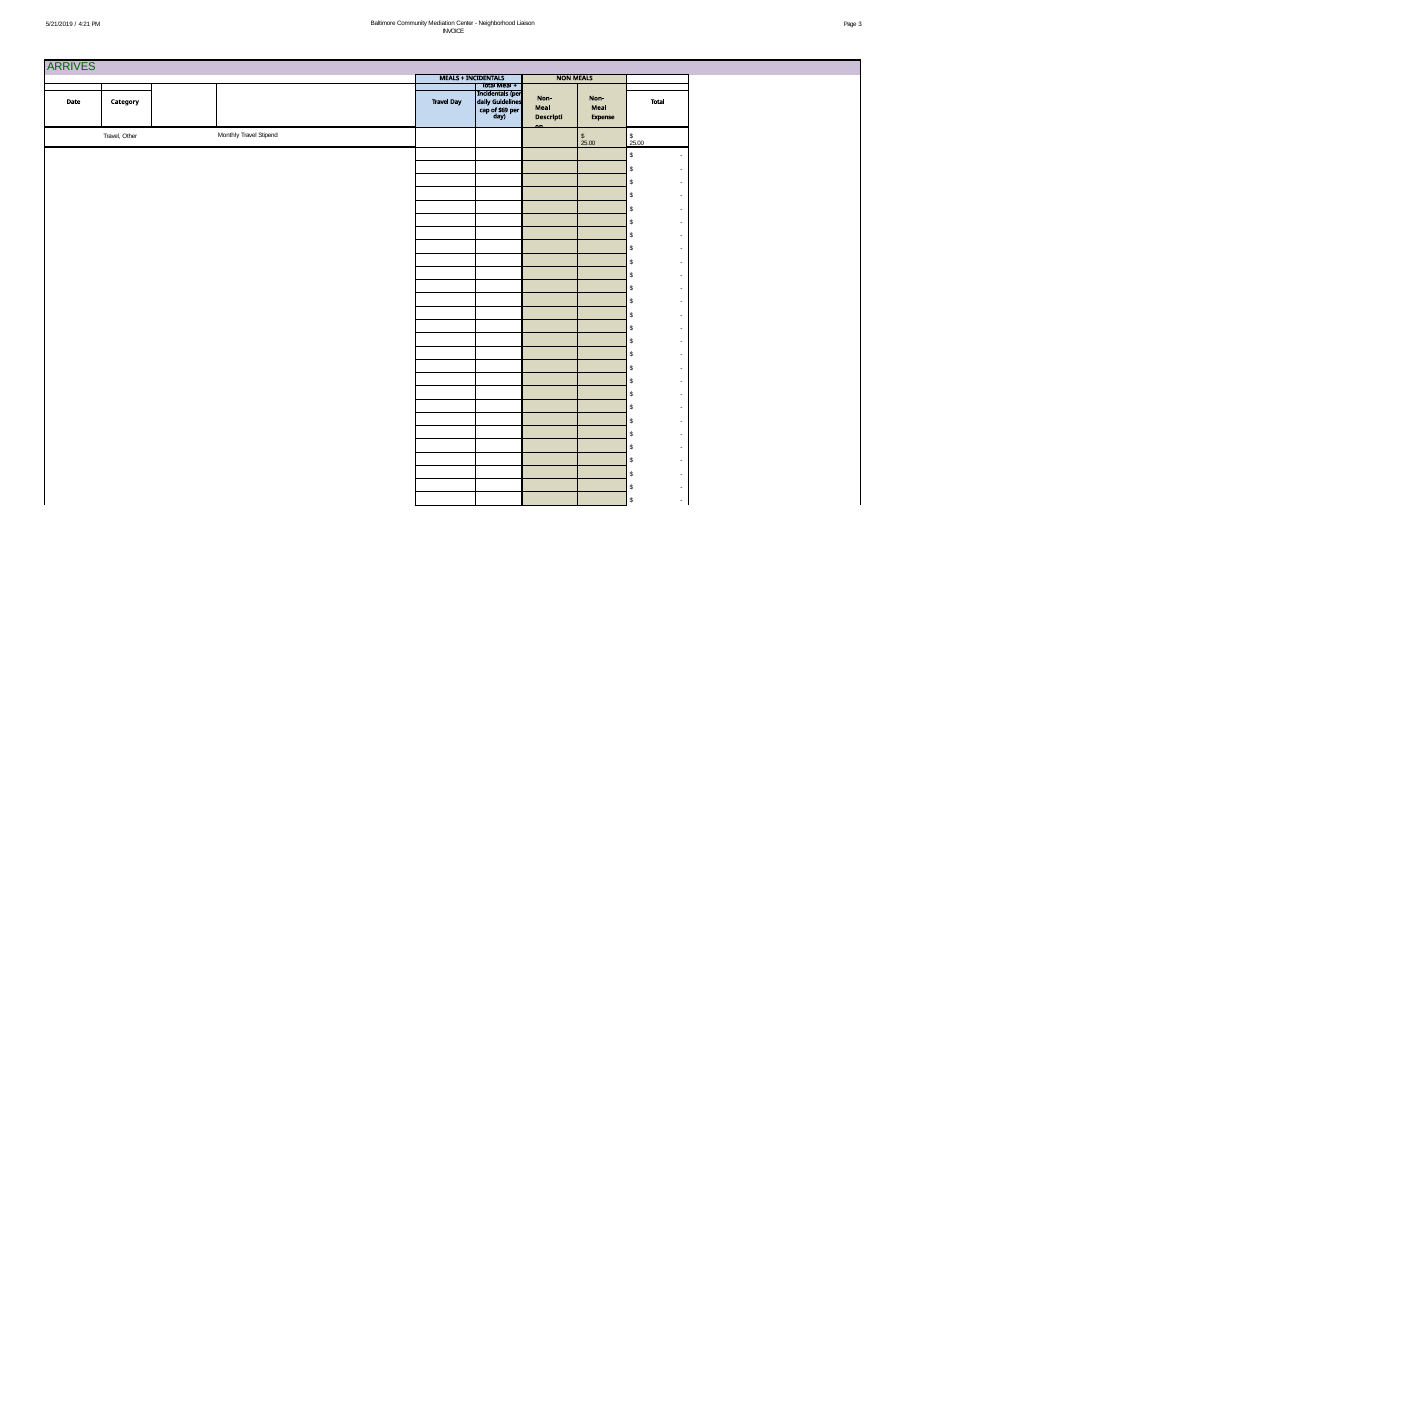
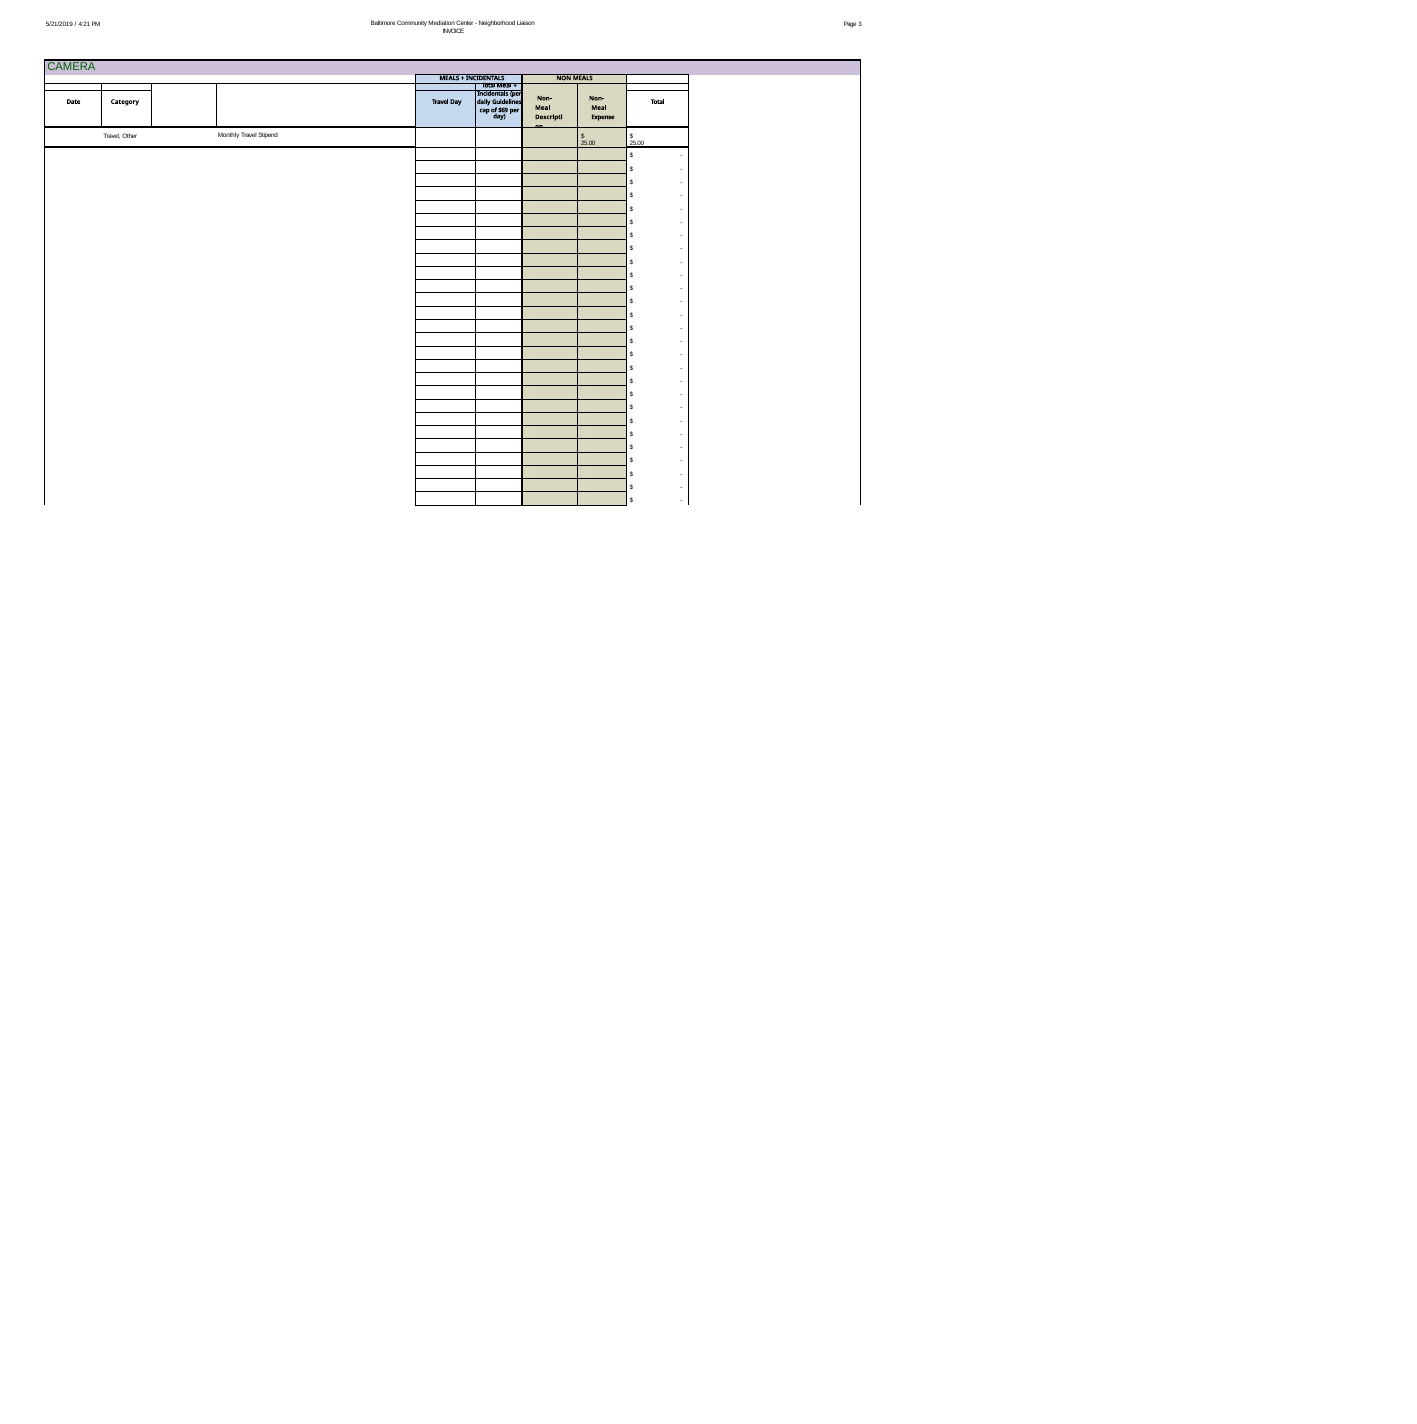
ARRIVES: ARRIVES -> CAMERA (71, 67)
